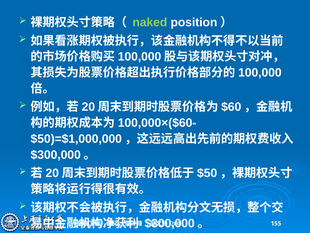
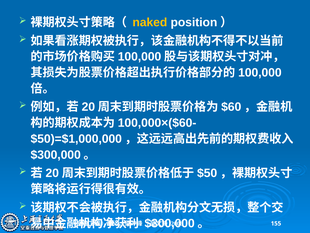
naked colour: light green -> yellow (150, 22)
